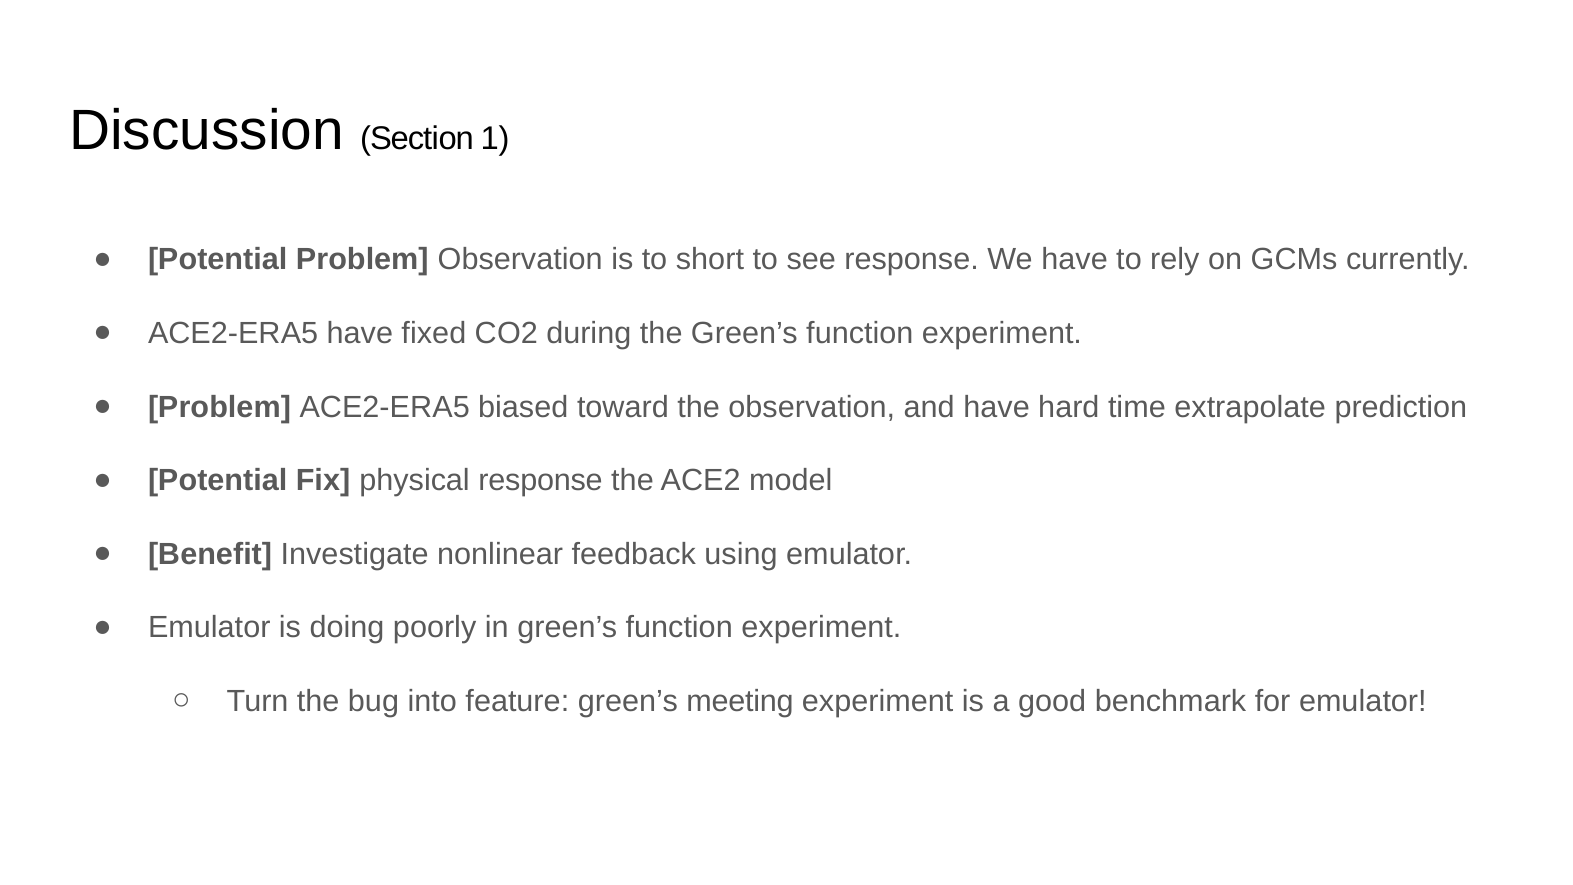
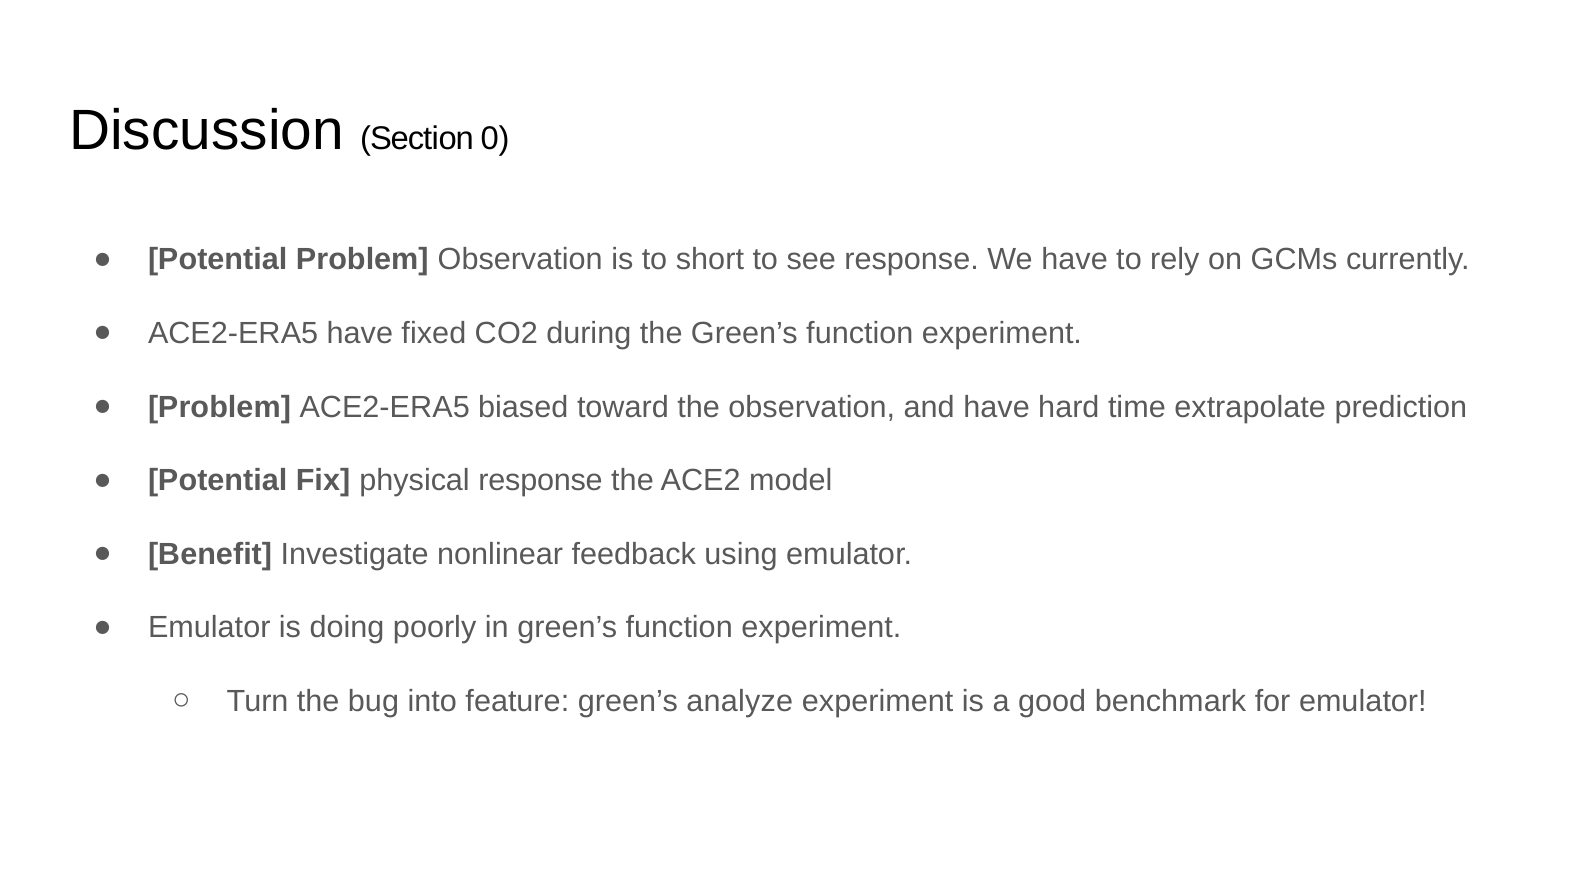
1: 1 -> 0 (495, 138)
meeting: meeting -> analyze (740, 701)
